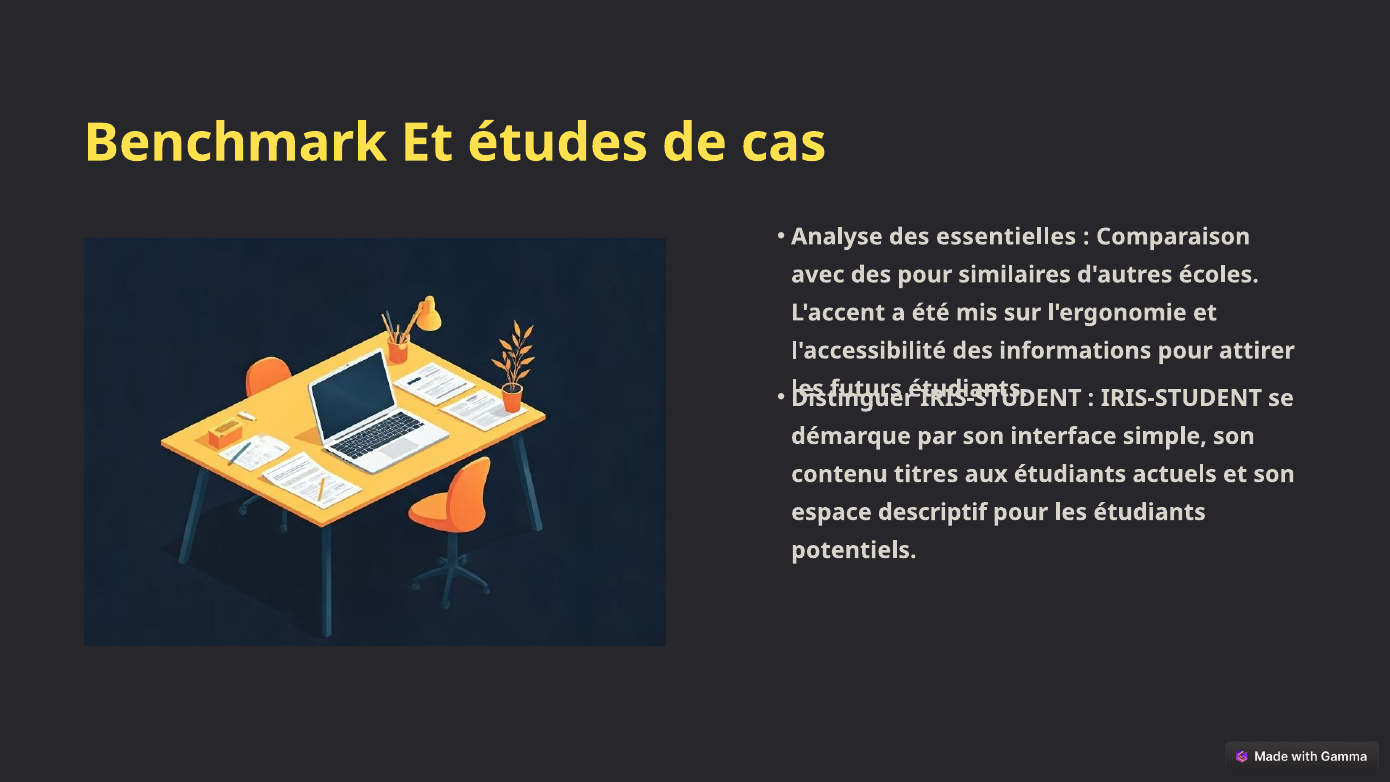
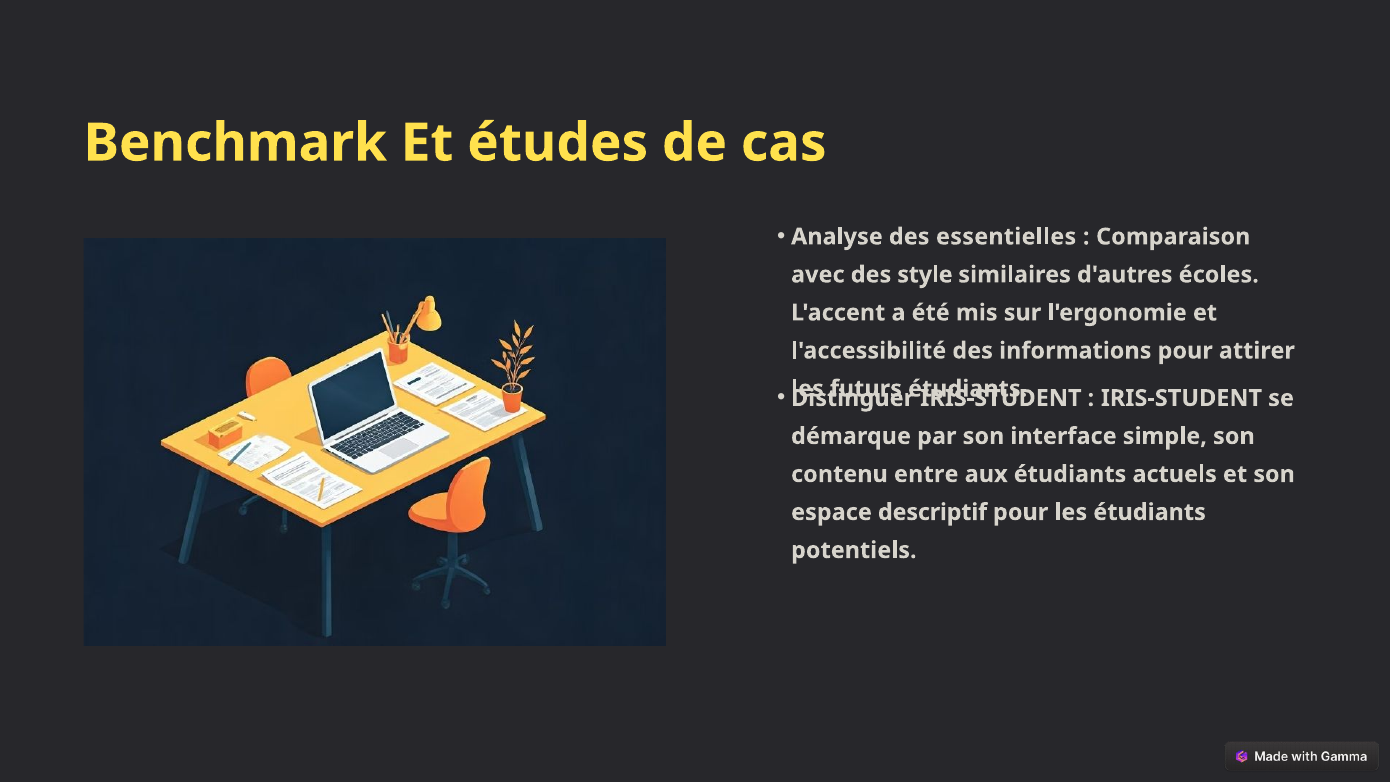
des pour: pour -> style (925, 275)
titres: titres -> entre (926, 474)
